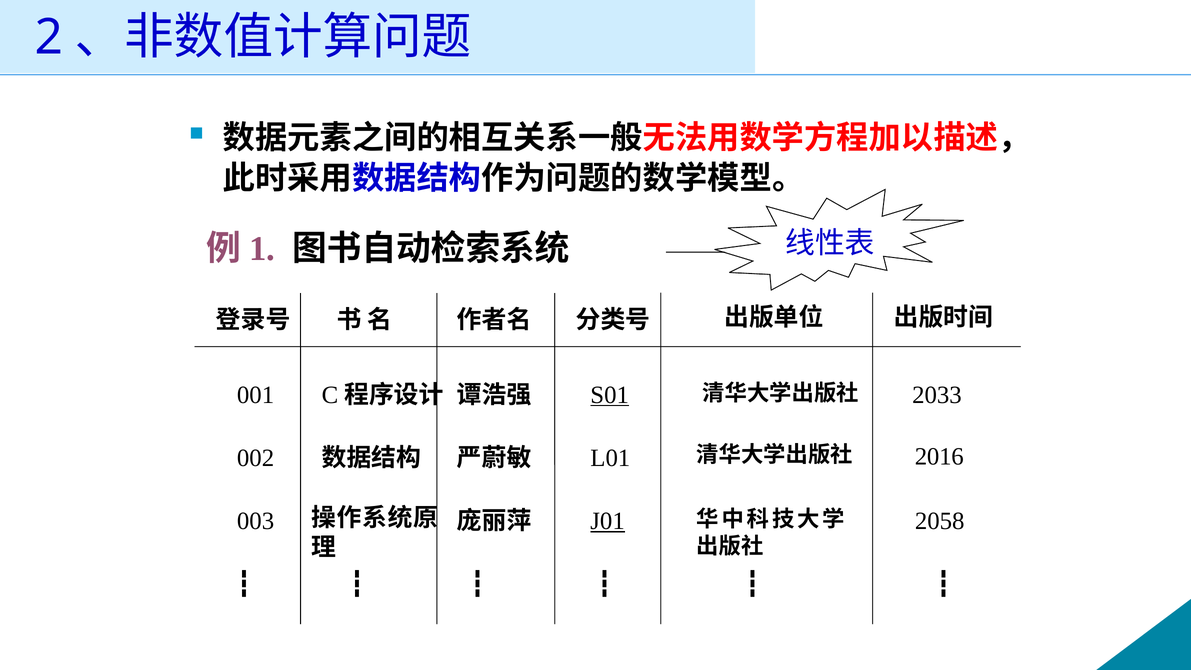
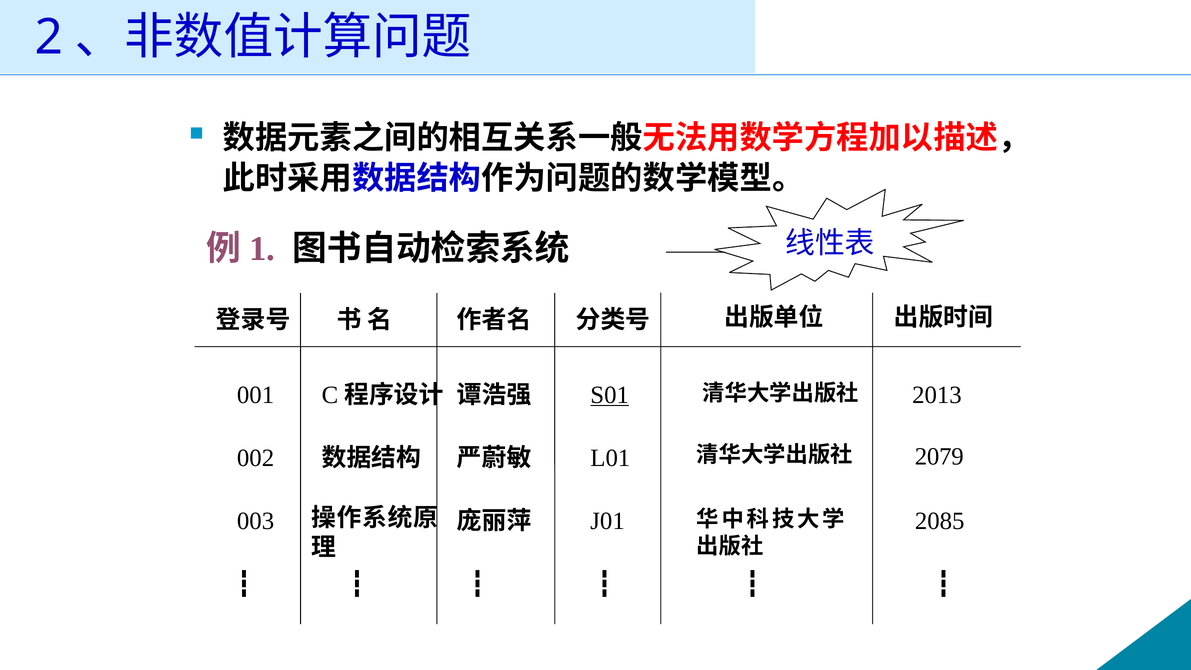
2033: 2033 -> 2013 (937, 395)
2016: 2016 -> 2079 (939, 457)
J01 underline: present -> none (608, 521)
2058: 2058 -> 2085 (940, 521)
